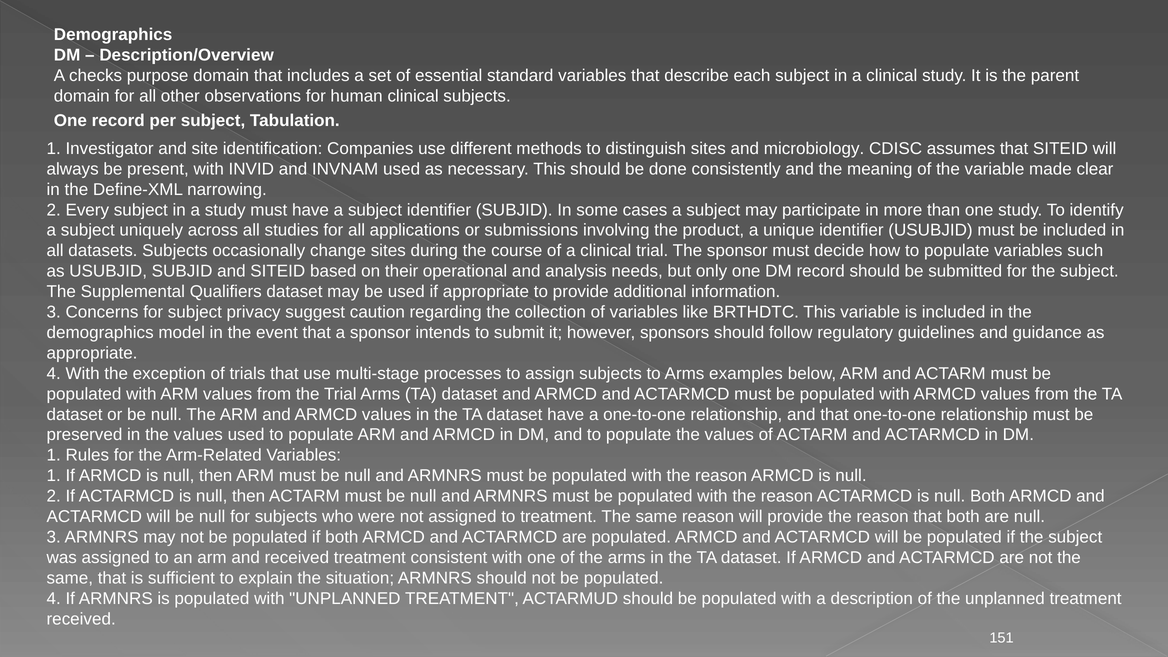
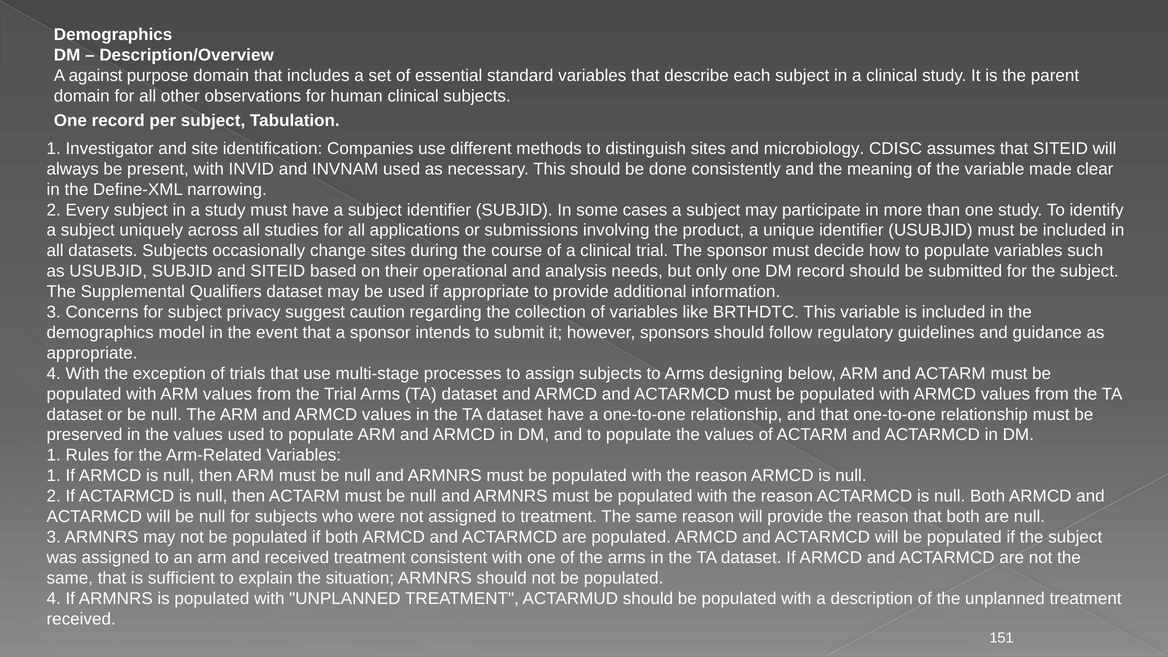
checks: checks -> against (96, 76)
examples: examples -> designing (746, 374)
